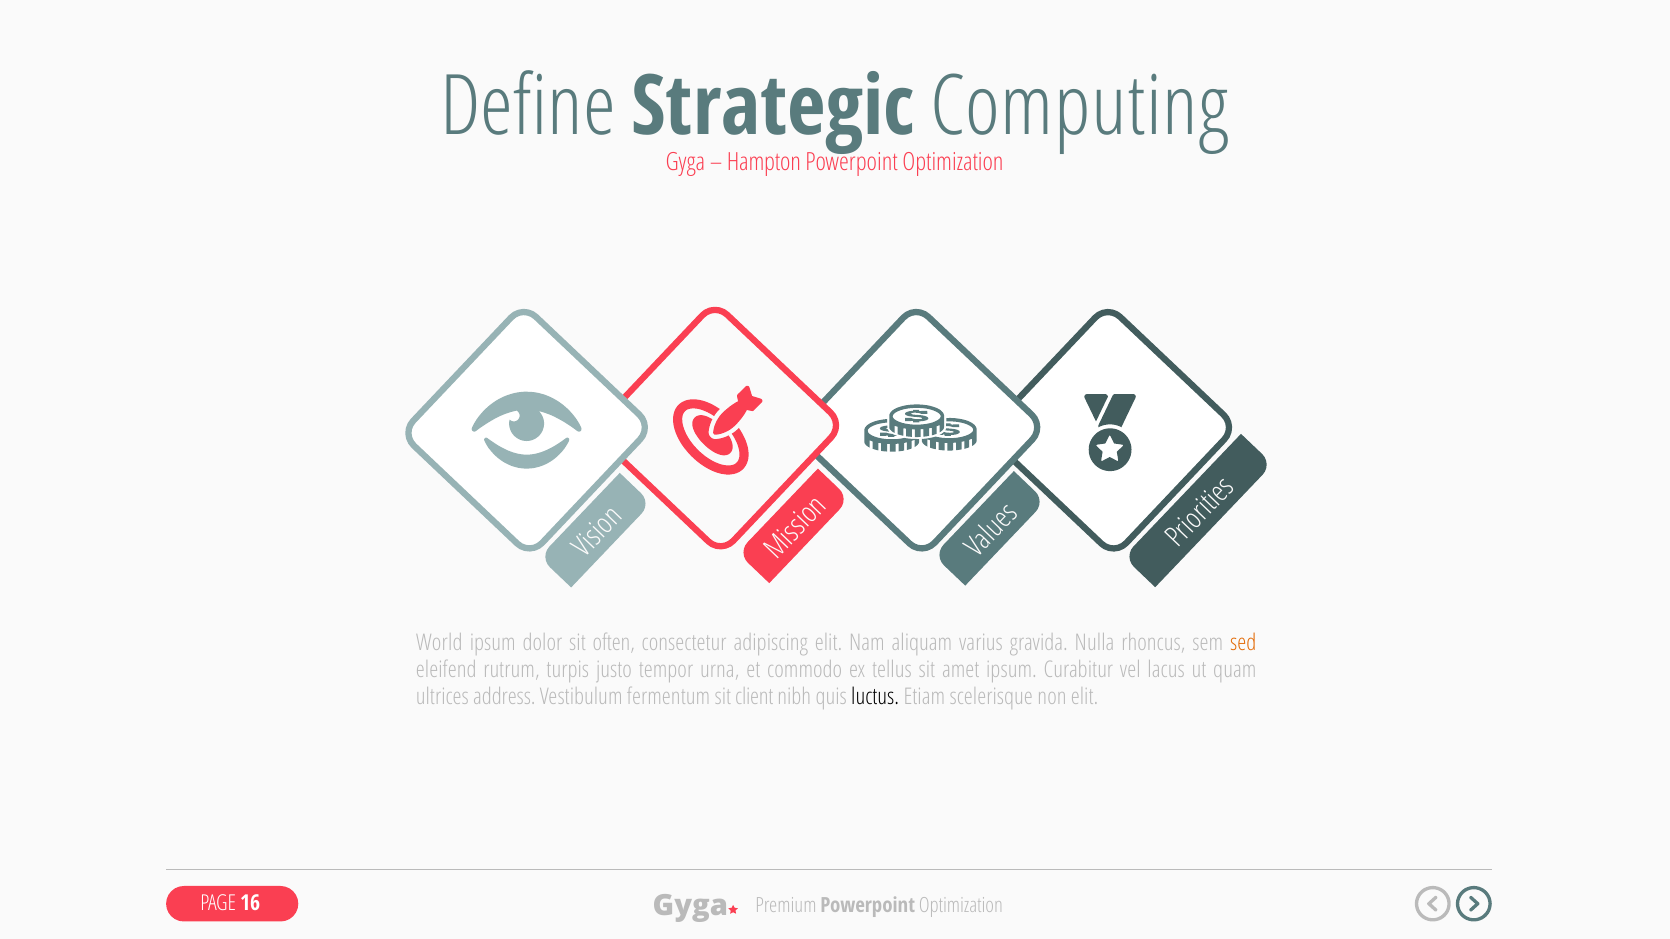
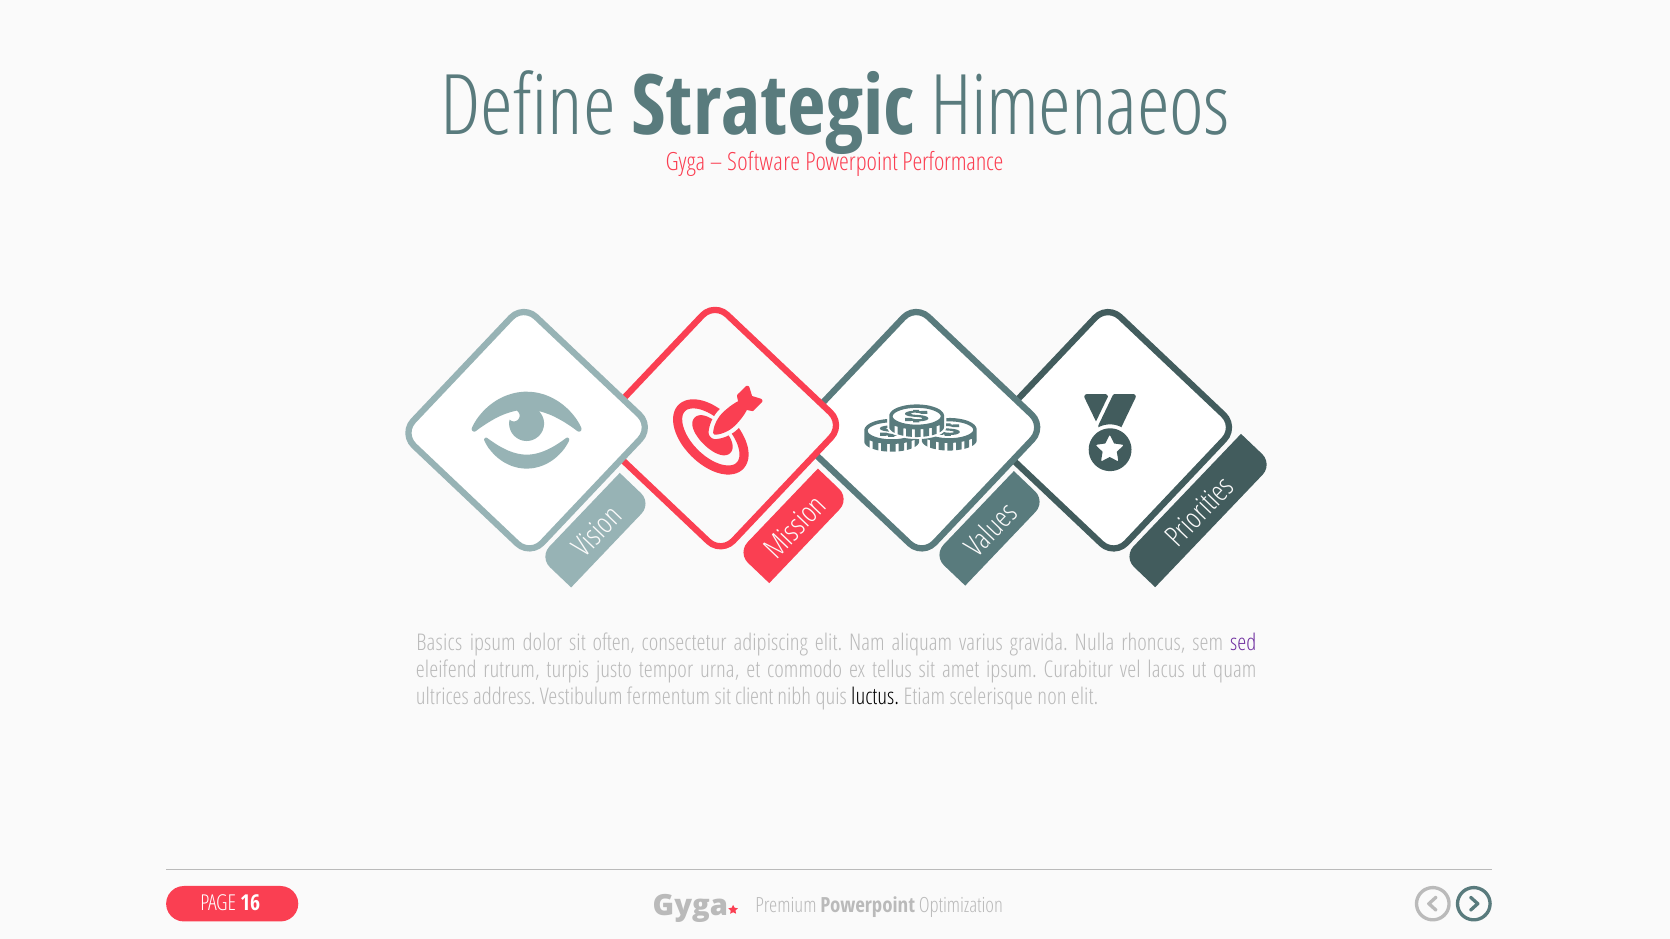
Computing: Computing -> Himenaeos (1080, 107)
Hampton: Hampton -> Software (764, 162)
Optimization: Optimization -> Performance (953, 162)
World: World -> Basics (439, 643)
sed colour: orange -> purple (1243, 643)
